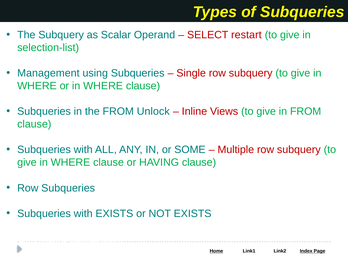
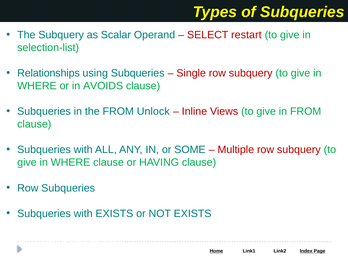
Management: Management -> Relationships (48, 73)
or in WHERE: WHERE -> AVOIDS (103, 86)
